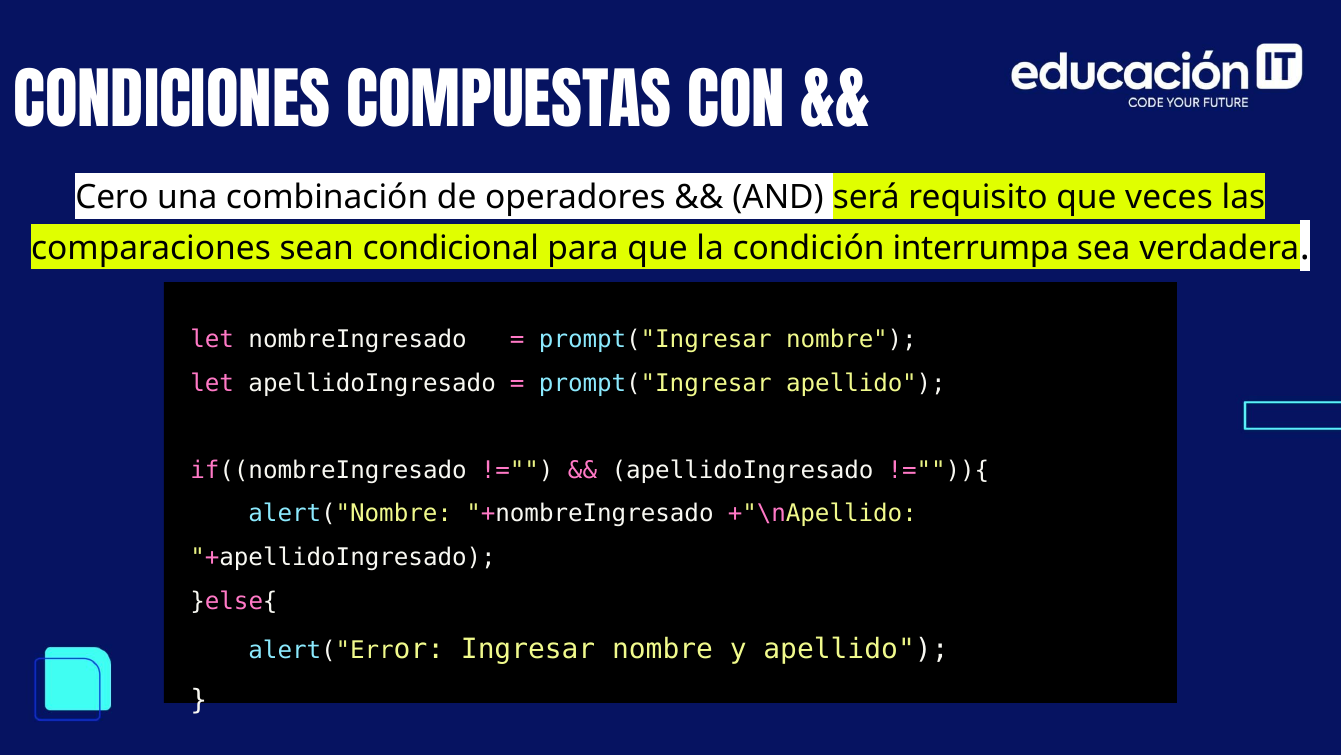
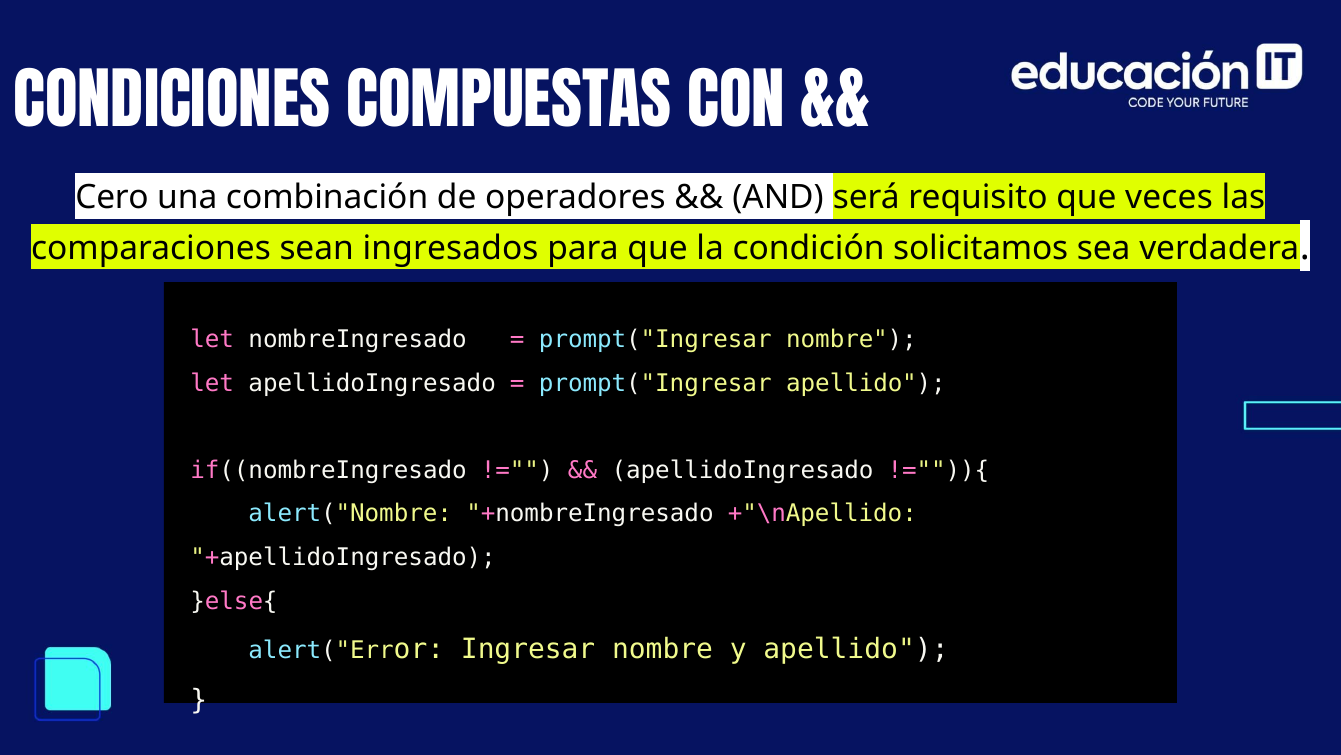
condicional: condicional -> ingresados (451, 248)
interrumpa: interrumpa -> solicitamos (981, 248)
